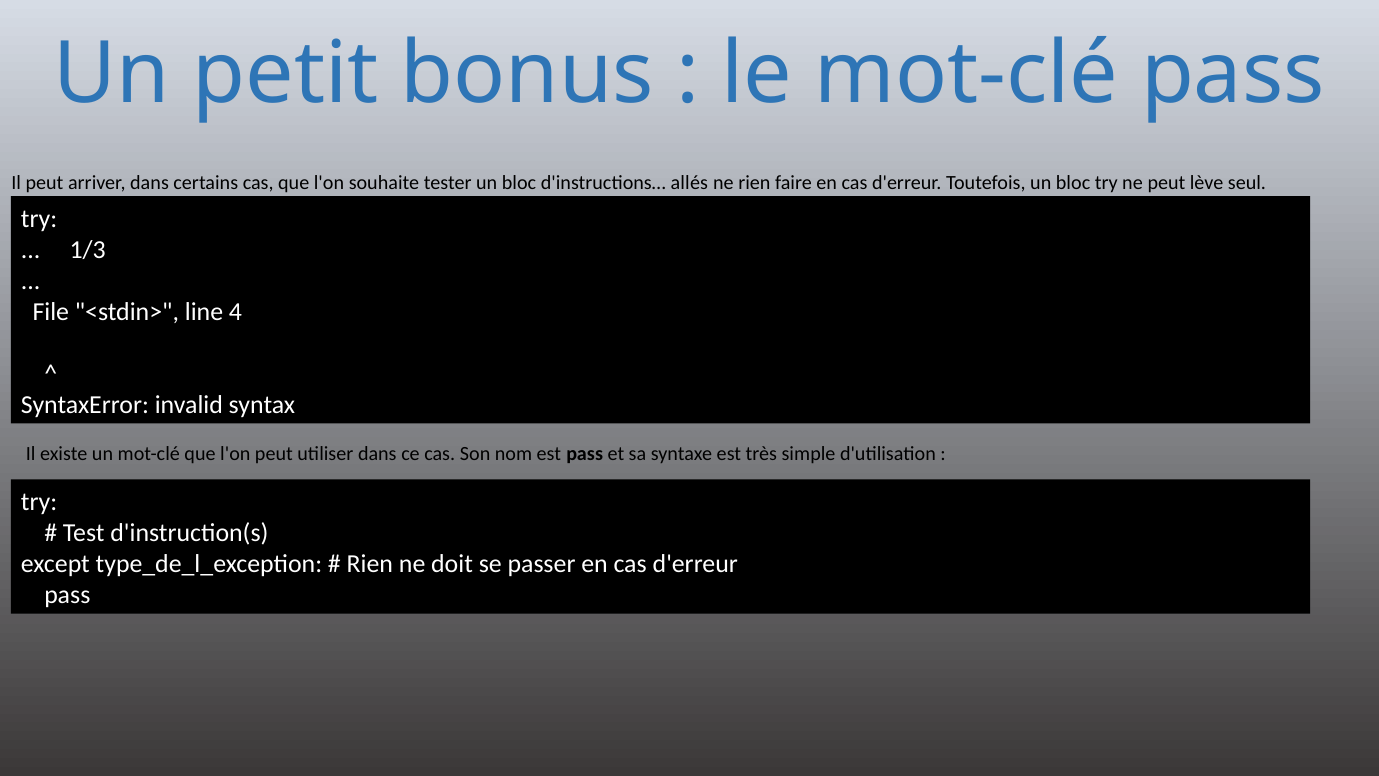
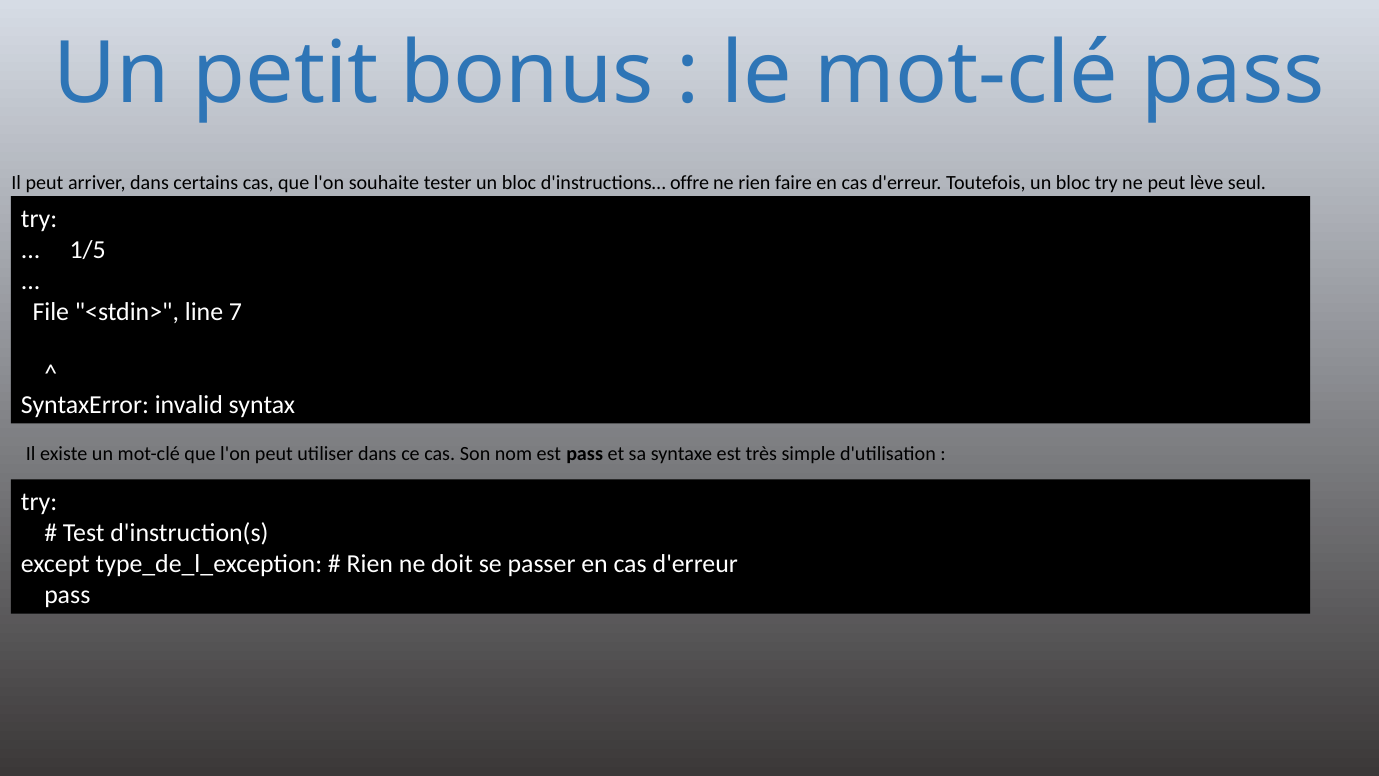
allés: allés -> offre (690, 183)
1/3: 1/3 -> 1/5 (88, 249)
4: 4 -> 7 (236, 311)
